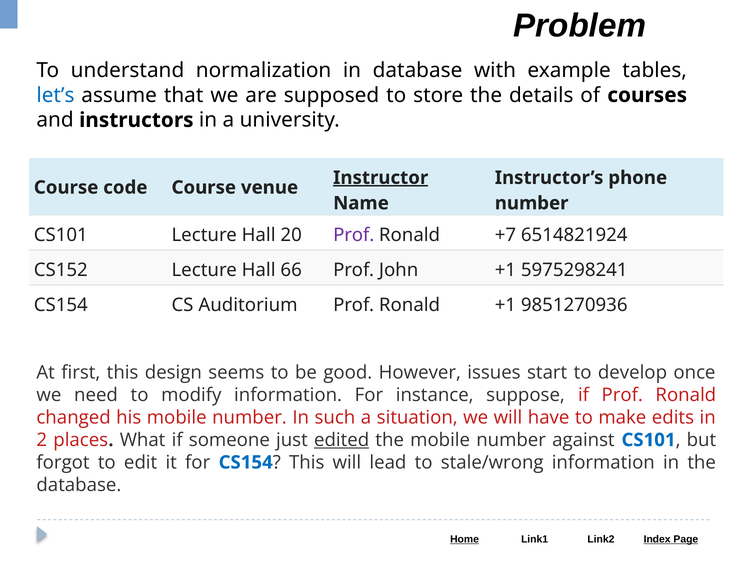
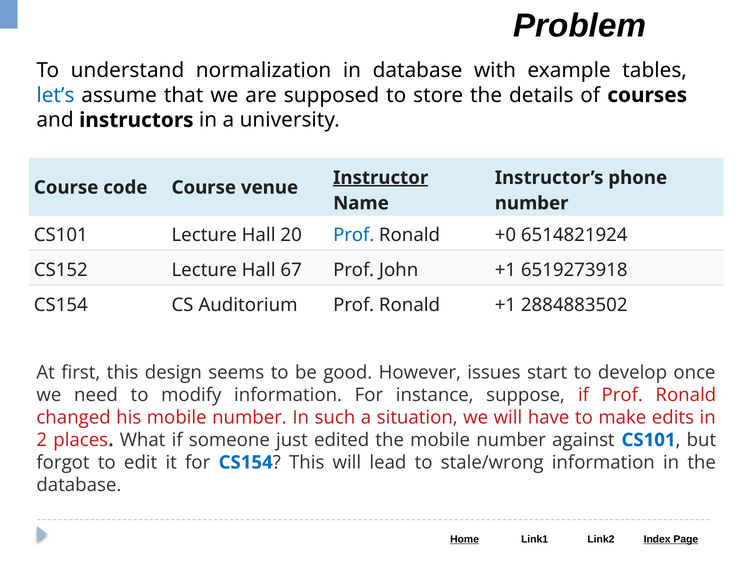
Prof colour: purple -> blue (354, 235)
+7: +7 -> +0 (505, 235)
66: 66 -> 67 (291, 270)
5975298241: 5975298241 -> 6519273918 (574, 270)
9851270936: 9851270936 -> 2884883502 (574, 304)
edited underline: present -> none (342, 439)
